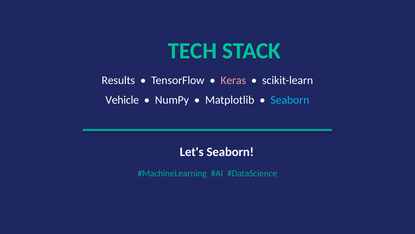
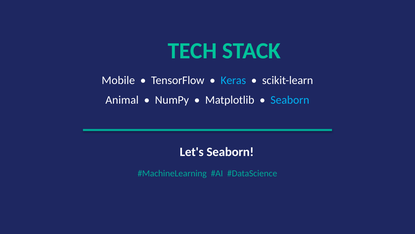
Results: Results -> Mobile (118, 80)
Keras colour: pink -> light blue (233, 80)
Vehicle: Vehicle -> Animal (122, 100)
